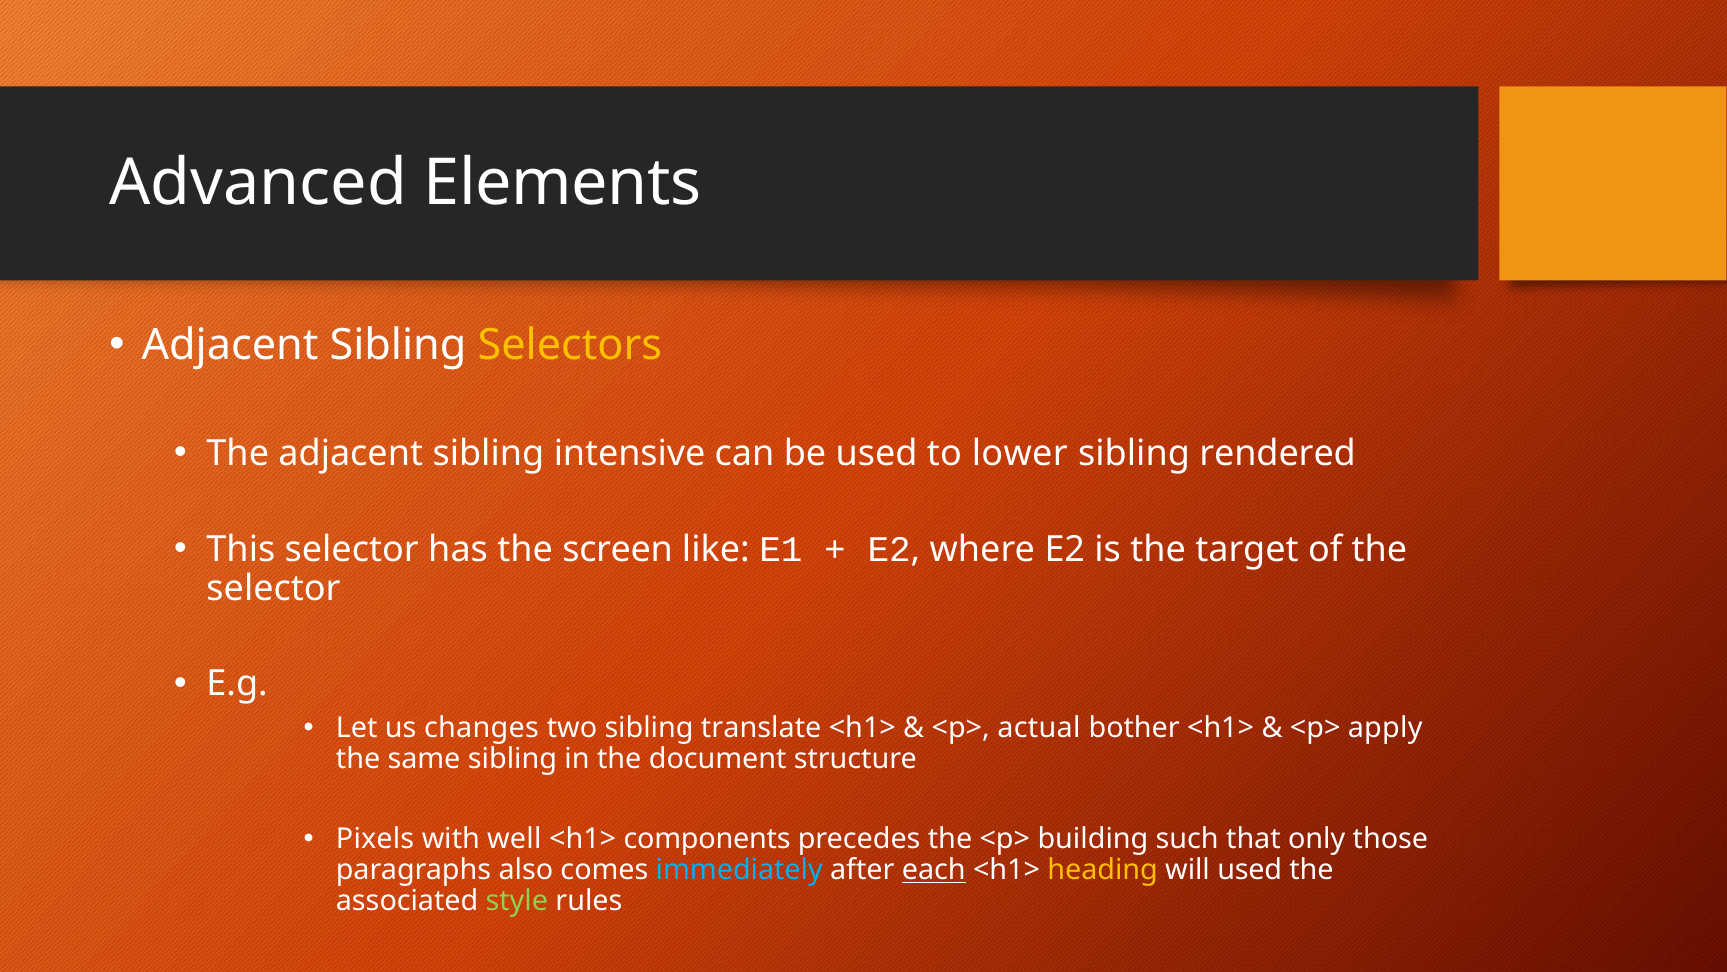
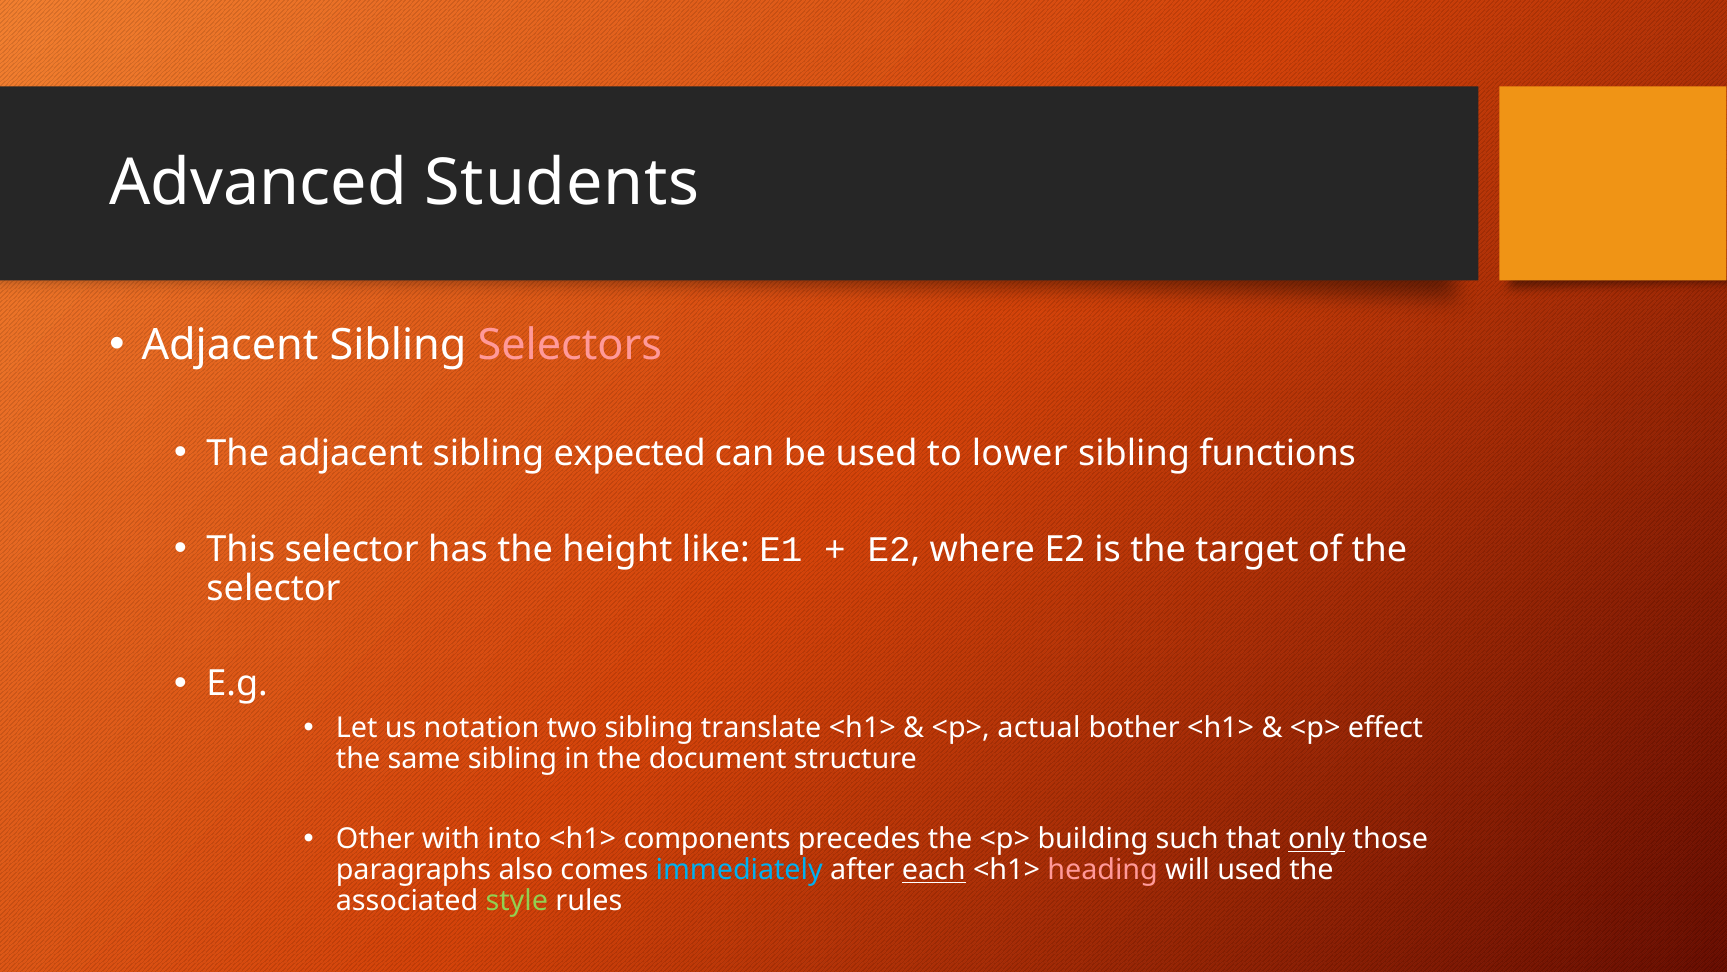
Elements: Elements -> Students (562, 183)
Selectors colour: yellow -> pink (570, 345)
intensive: intensive -> expected (630, 453)
rendered: rendered -> functions (1278, 453)
screen: screen -> height (617, 549)
changes: changes -> notation (482, 728)
apply: apply -> effect (1385, 728)
Pixels: Pixels -> Other (375, 839)
well: well -> into (514, 839)
only underline: none -> present (1317, 839)
heading colour: yellow -> pink (1103, 870)
